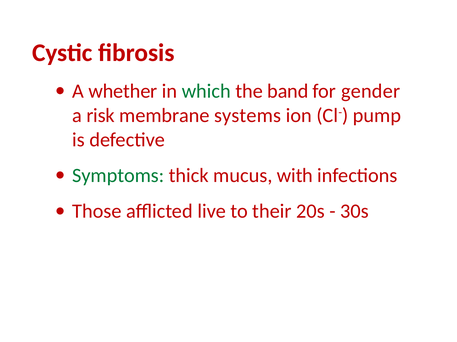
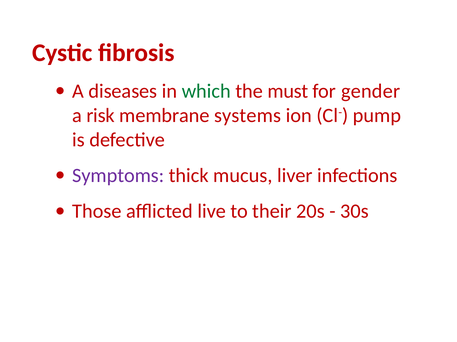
whether: whether -> diseases (123, 91)
band: band -> must (288, 91)
Symptoms colour: green -> purple (118, 176)
with: with -> liver (295, 176)
